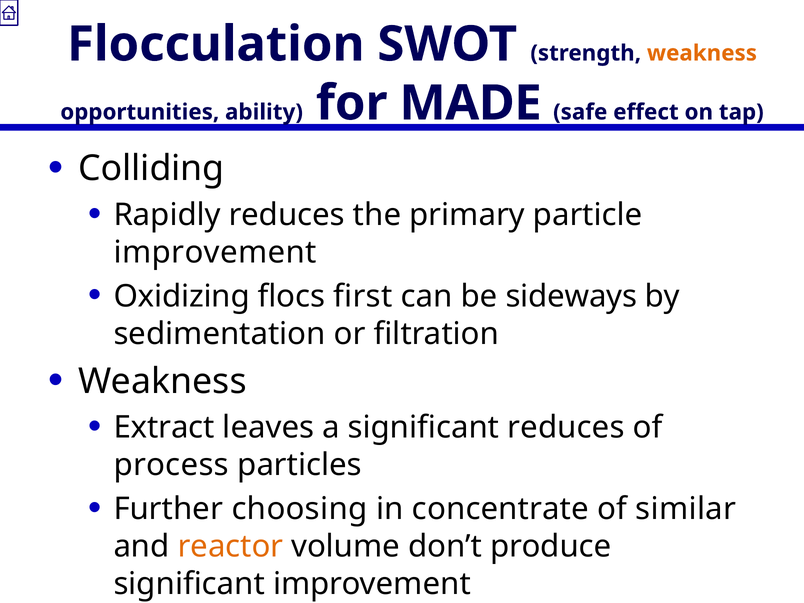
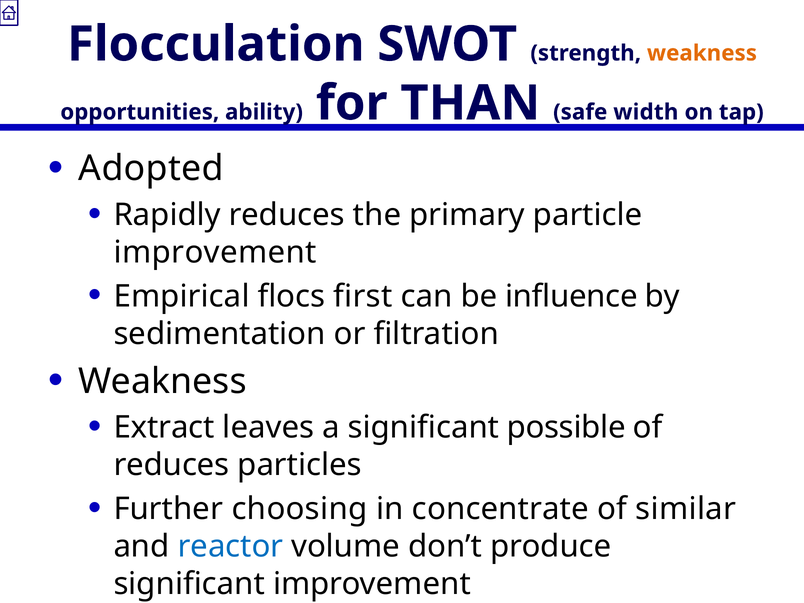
MADE: MADE -> THAN (470, 103)
effect: effect -> width (646, 112)
Colliding: Colliding -> Adopted (151, 169)
Oxidizing: Oxidizing -> Empirical (182, 296)
sideways: sideways -> influence (571, 296)
significant reduces: reduces -> possible (566, 428)
process: process -> reduces (171, 465)
reactor colour: orange -> blue (230, 546)
